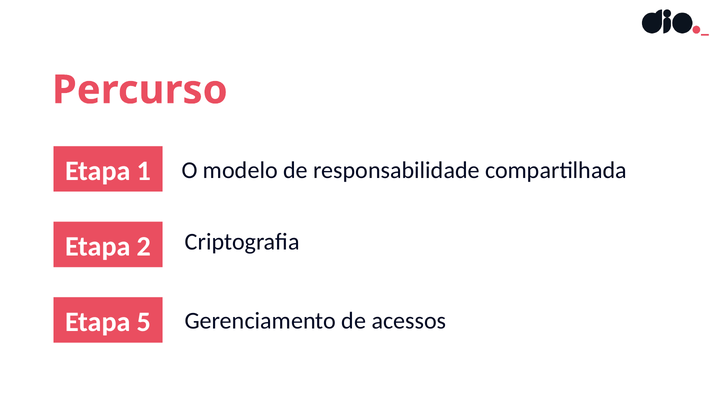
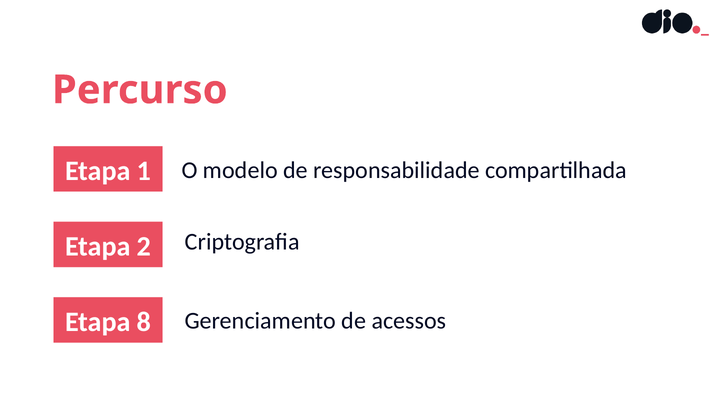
5: 5 -> 8 (144, 322)
